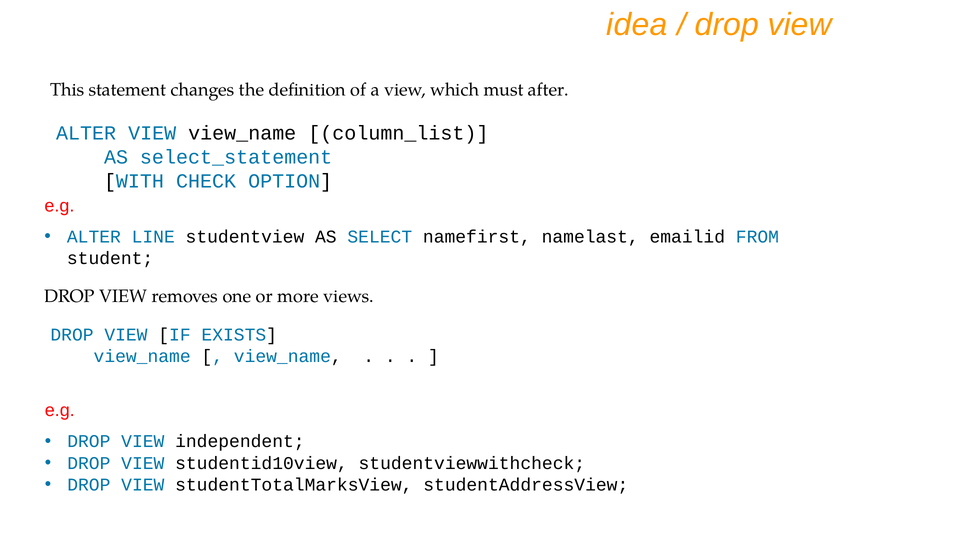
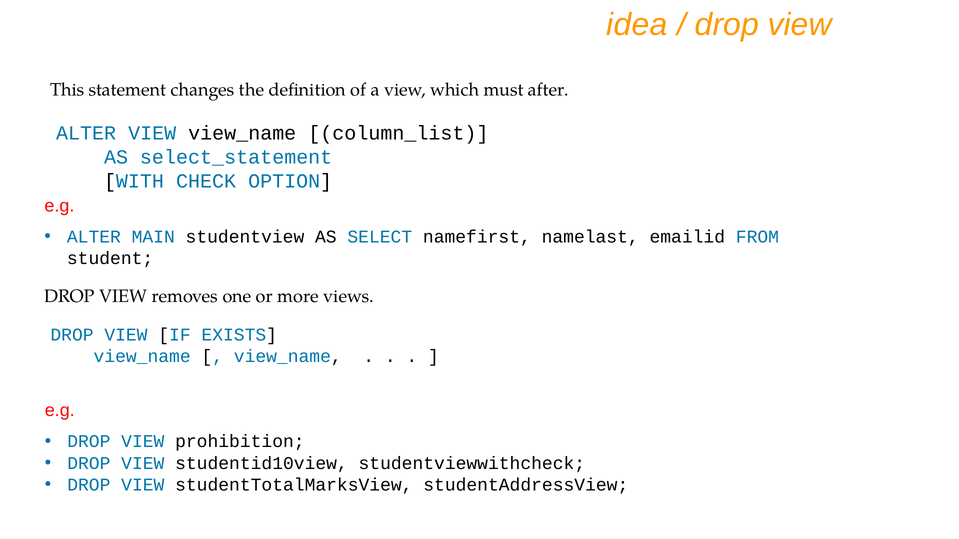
LINE: LINE -> MAIN (153, 237)
independent: independent -> prohibition (240, 442)
